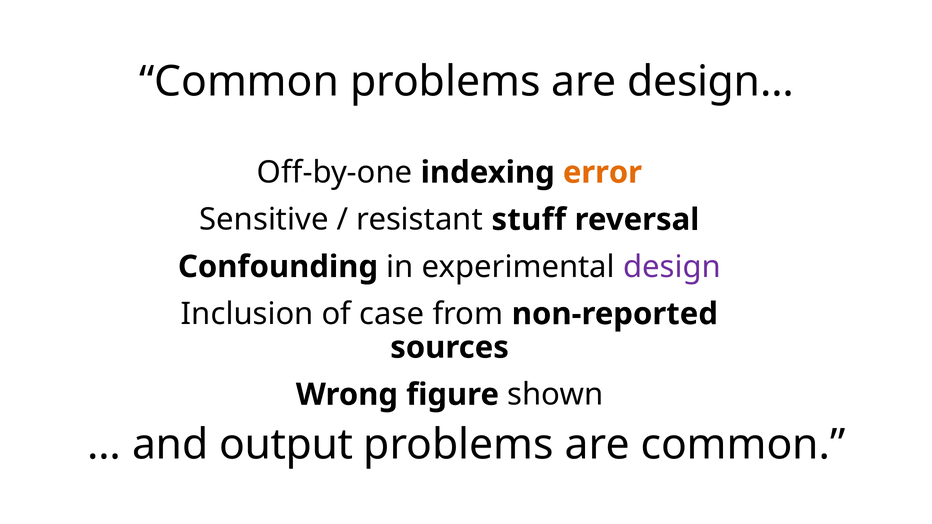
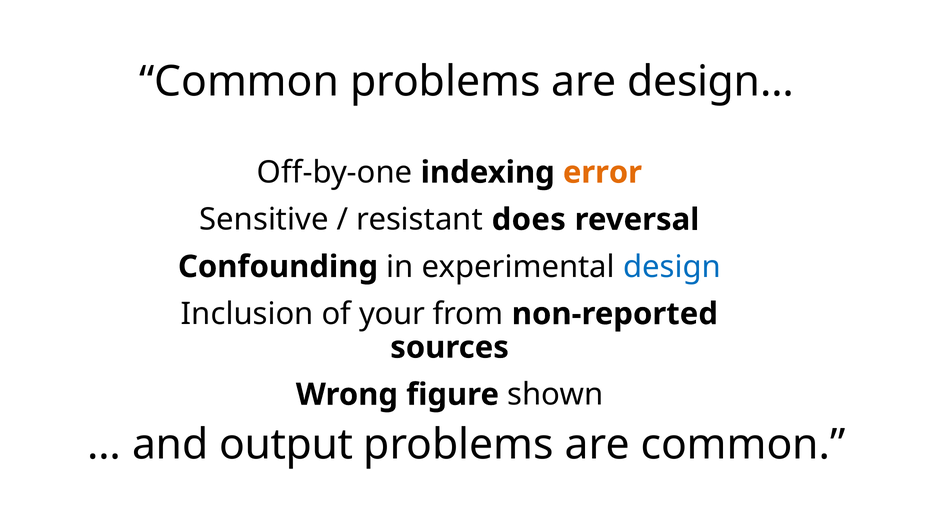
stuff: stuff -> does (529, 220)
design colour: purple -> blue (672, 267)
case: case -> your (392, 314)
